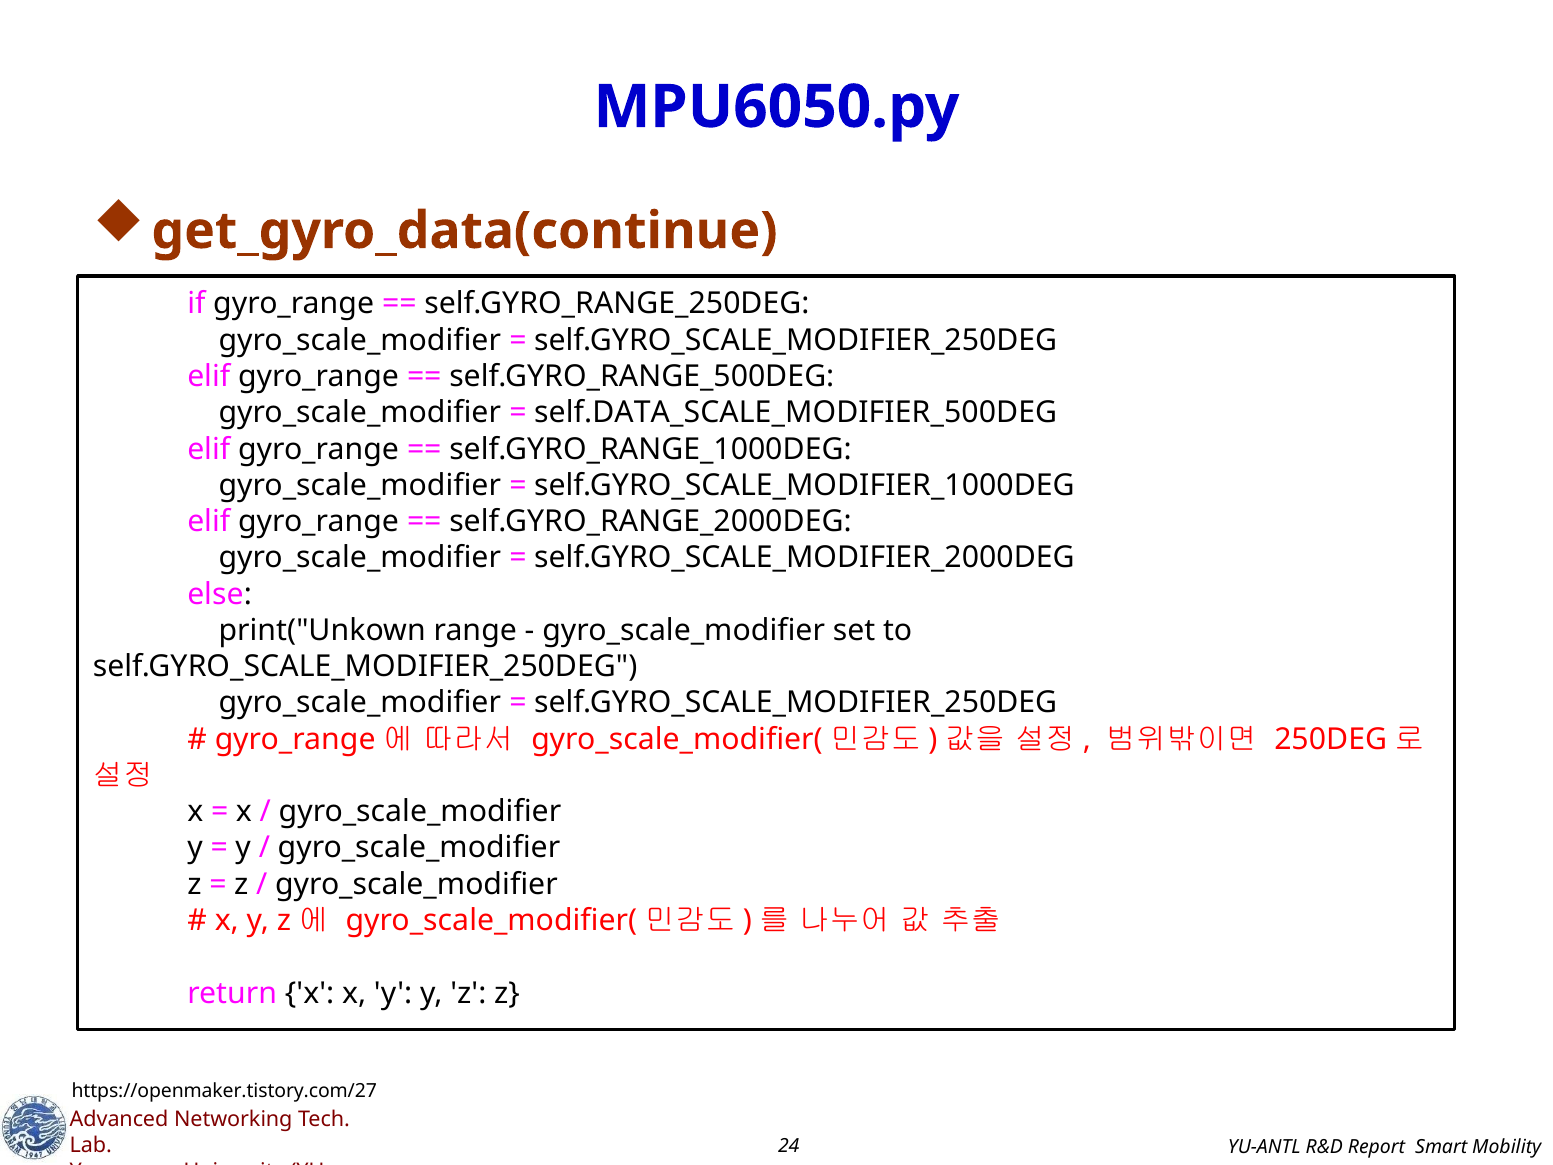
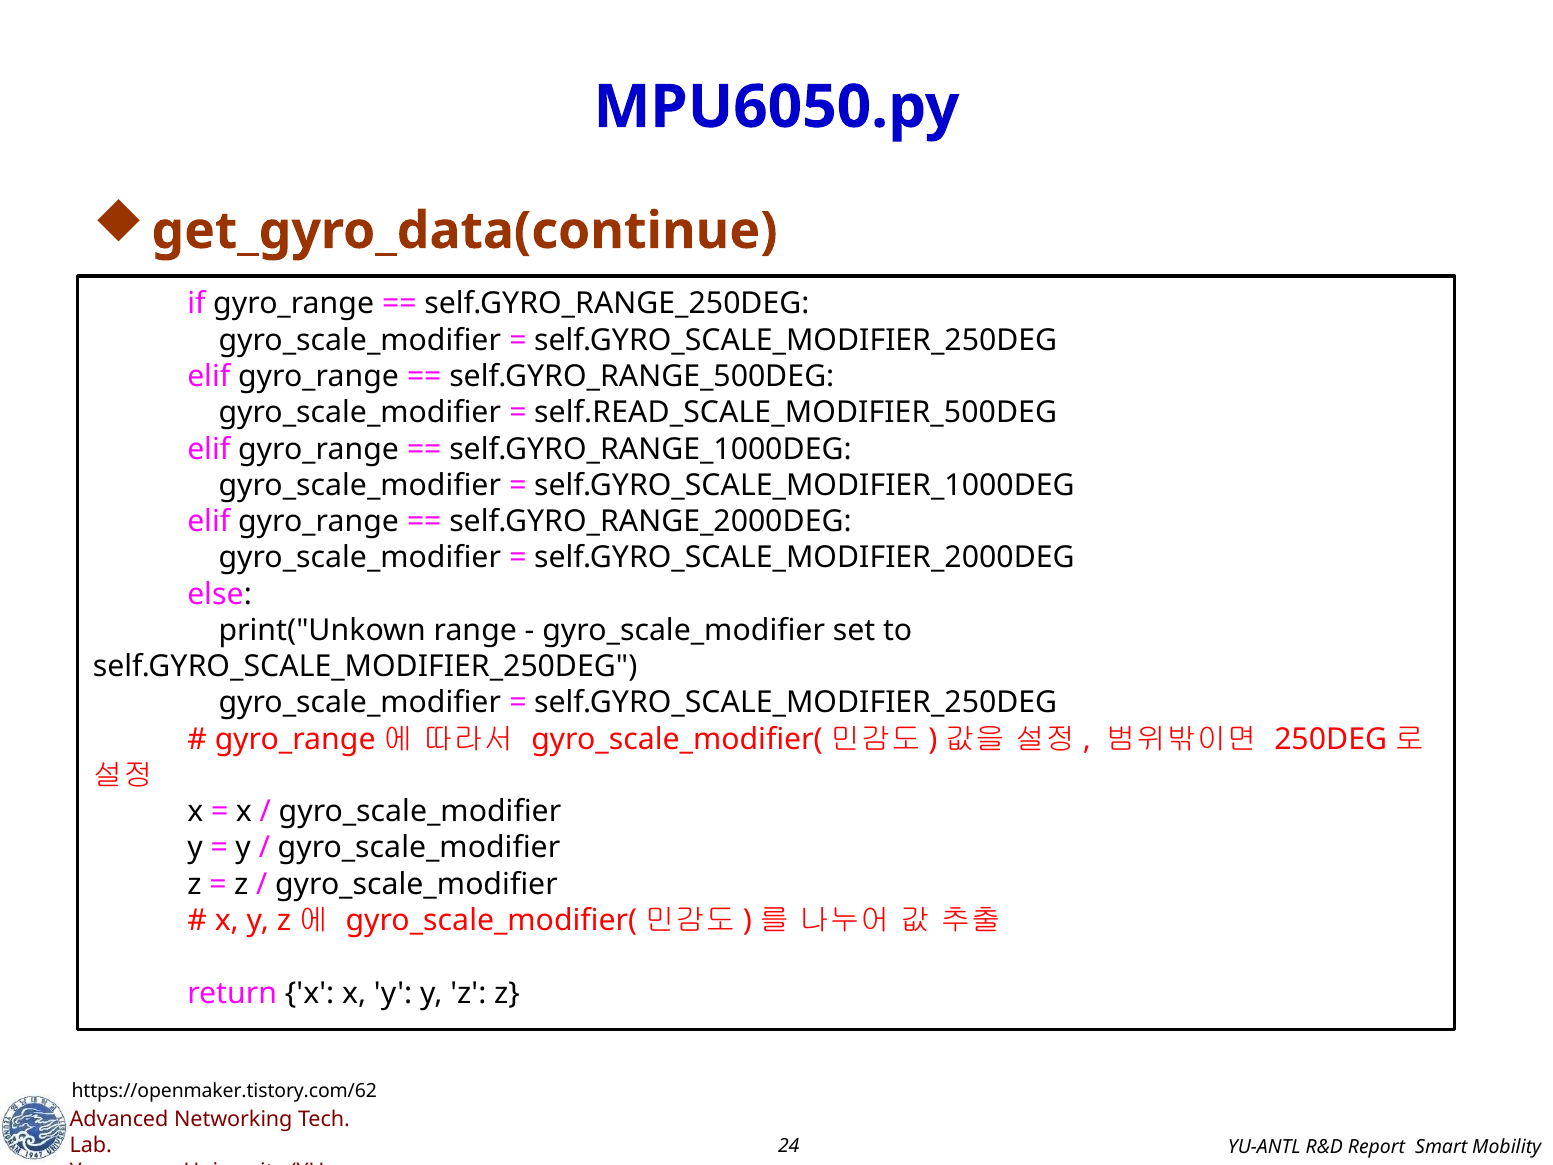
self.DATA_SCALE_MODIFIER_500DEG: self.DATA_SCALE_MODIFIER_500DEG -> self.READ_SCALE_MODIFIER_500DEG (796, 413)
https://openmaker.tistory.com/27: https://openmaker.tistory.com/27 -> https://openmaker.tistory.com/62 (224, 1090)
